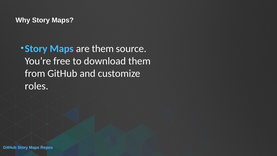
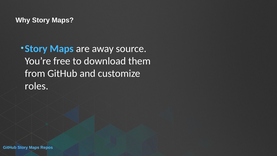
are them: them -> away (103, 49)
